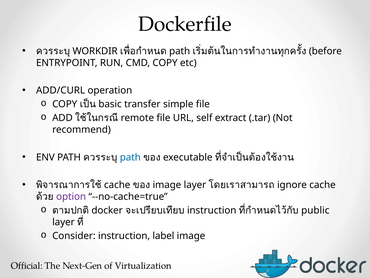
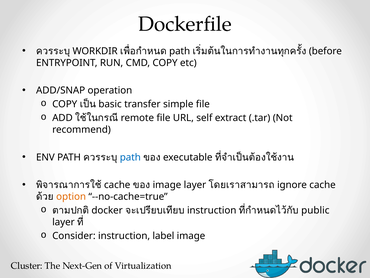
ADD/CURL: ADD/CURL -> ADD/SNAP (61, 90)
option colour: purple -> orange (71, 196)
Official: Official -> Cluster (27, 265)
